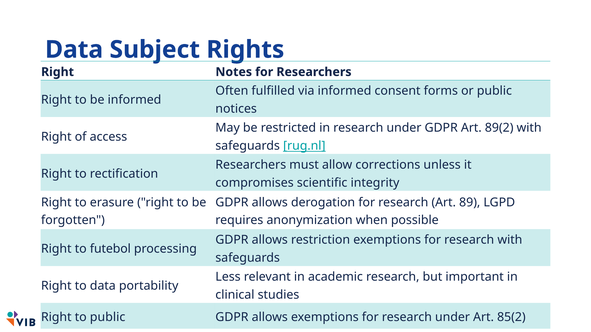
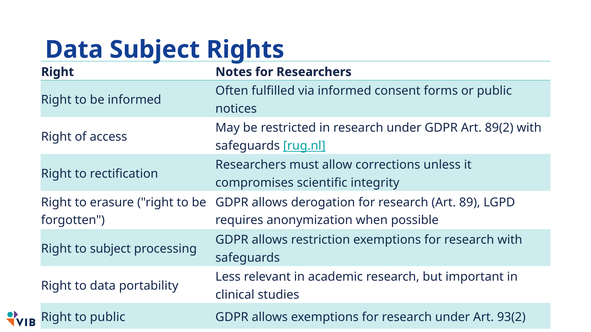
to futebol: futebol -> subject (110, 249)
85(2: 85(2 -> 93(2 (511, 318)
